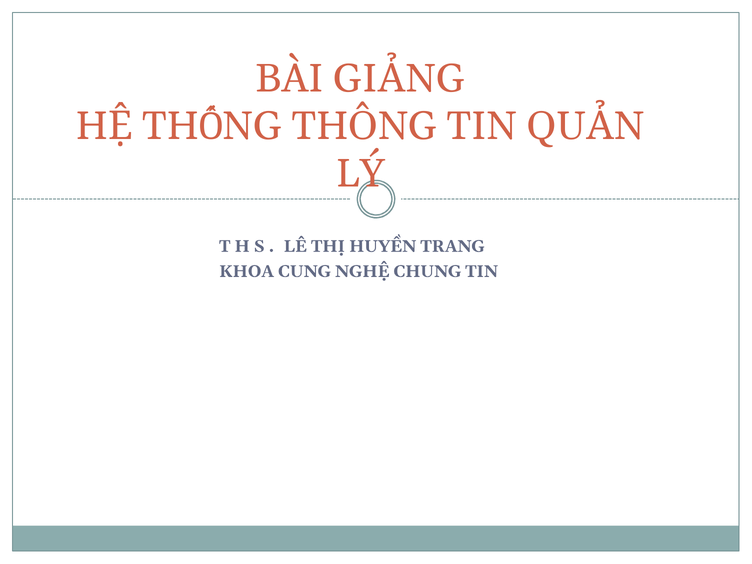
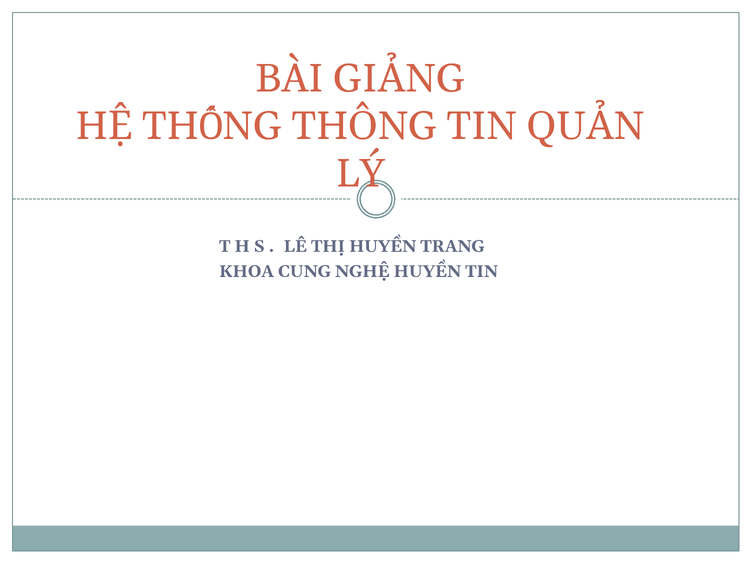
NGHỆ CHUNG: CHUNG -> HUYỀN (427, 271)
